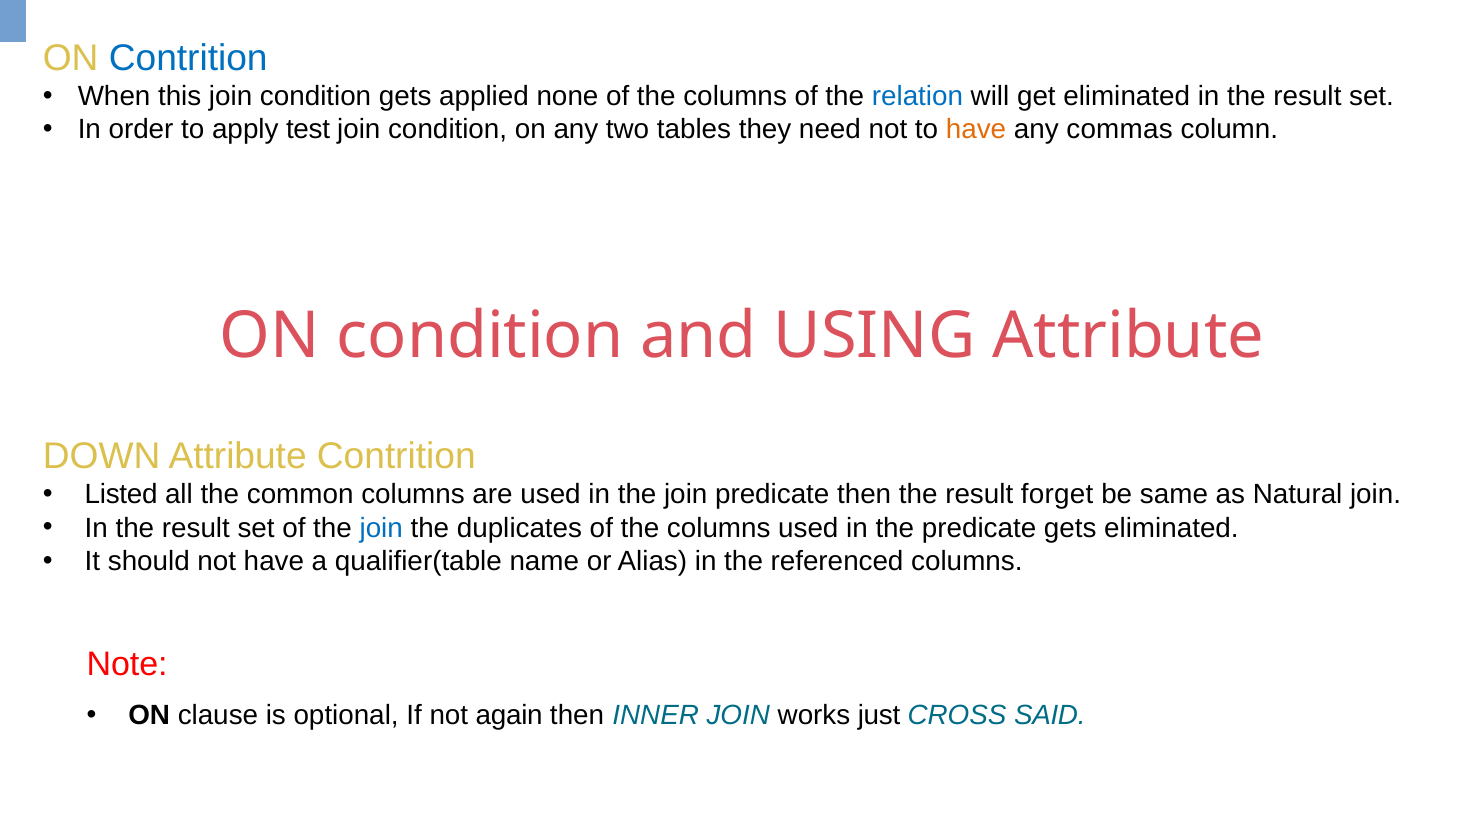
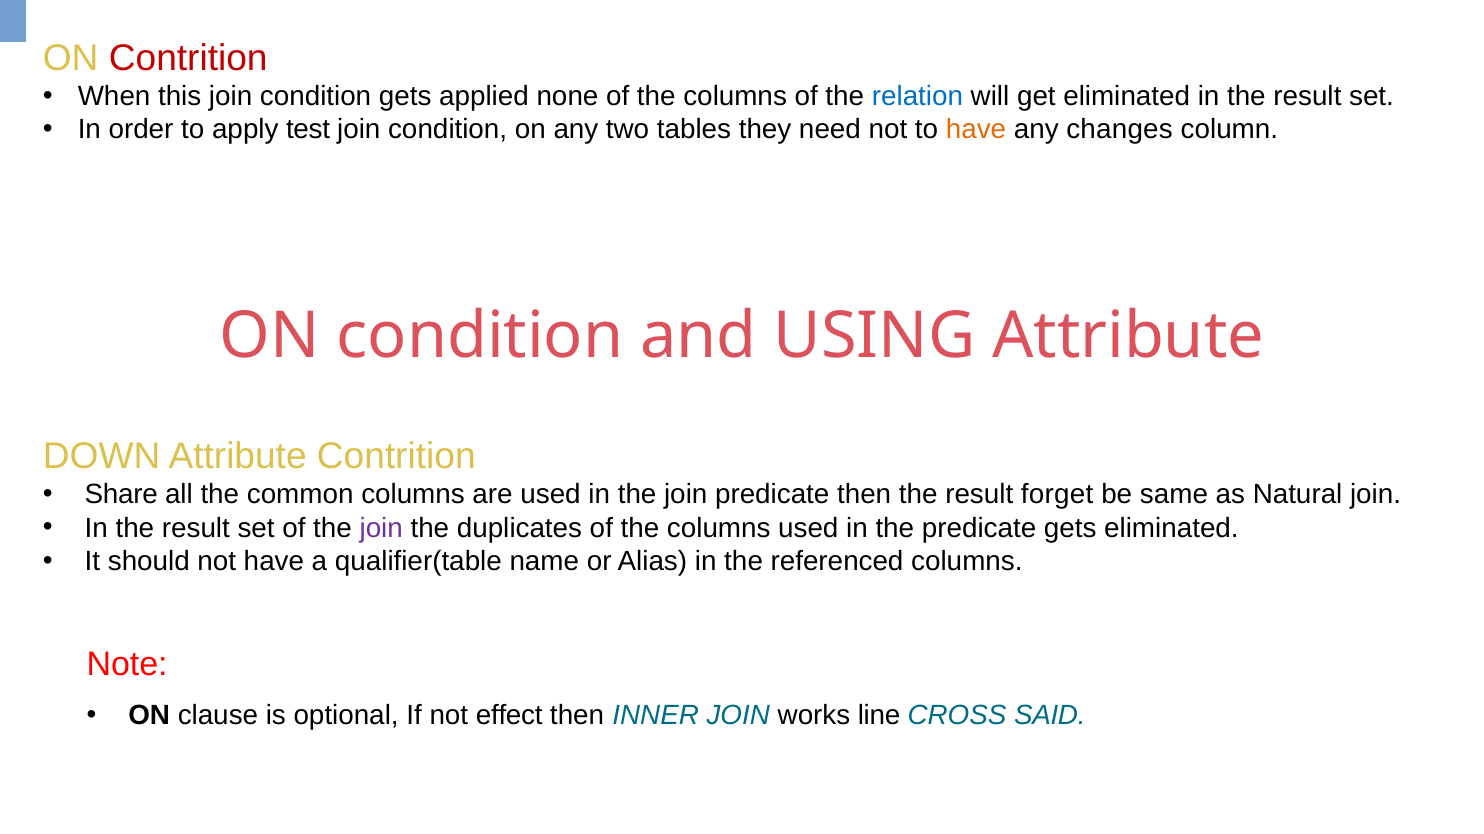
Contrition colour: blue -> red (188, 58)
commas: commas -> changes (1120, 130)
Listed: Listed -> Share (121, 495)
join colour: blue -> purple (381, 529)
again: again -> effect (509, 716)
just: just -> line (879, 716)
